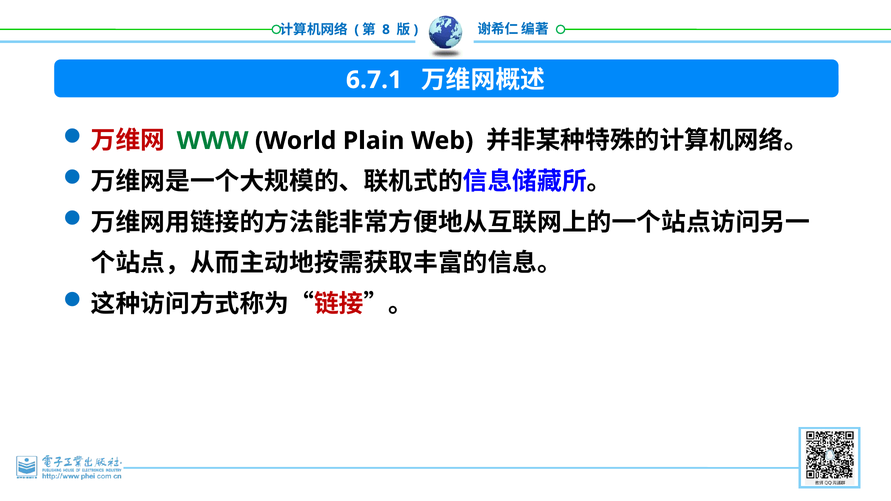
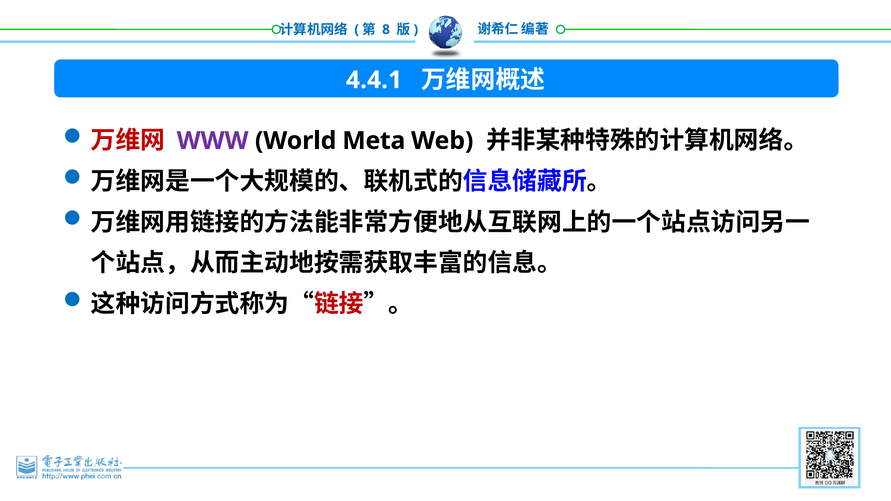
6.7.1: 6.7.1 -> 4.4.1 (374, 80)
WWW colour: green -> purple (213, 141)
Plain: Plain -> Meta (374, 141)
